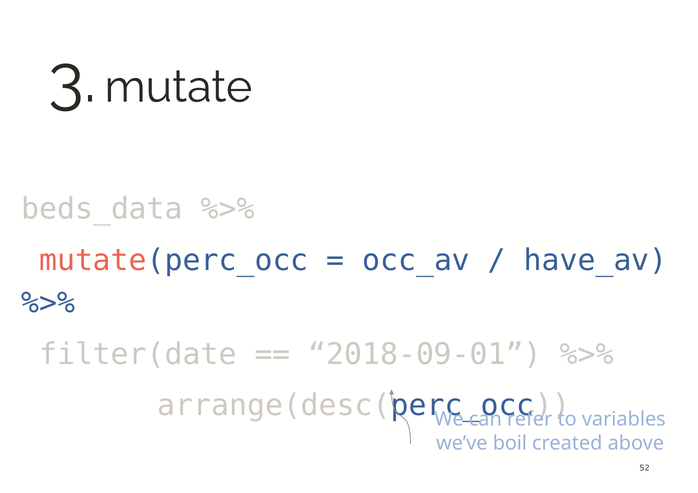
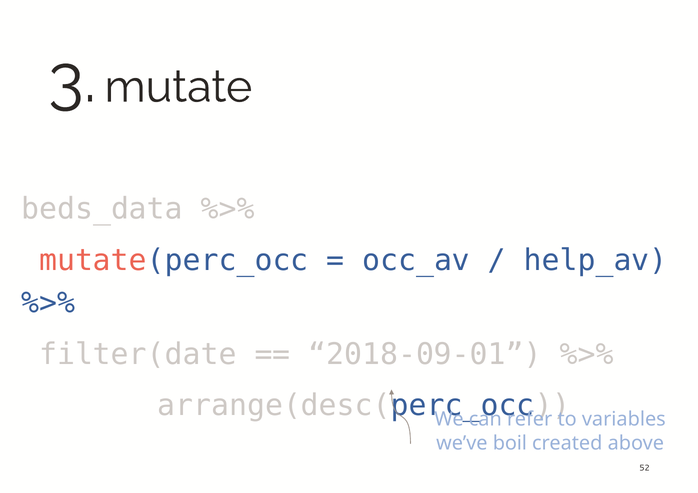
have_av: have_av -> help_av (596, 261)
